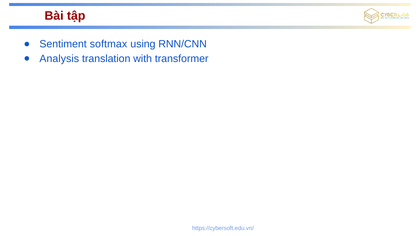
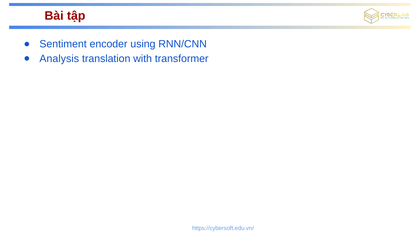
softmax: softmax -> encoder (109, 44)
